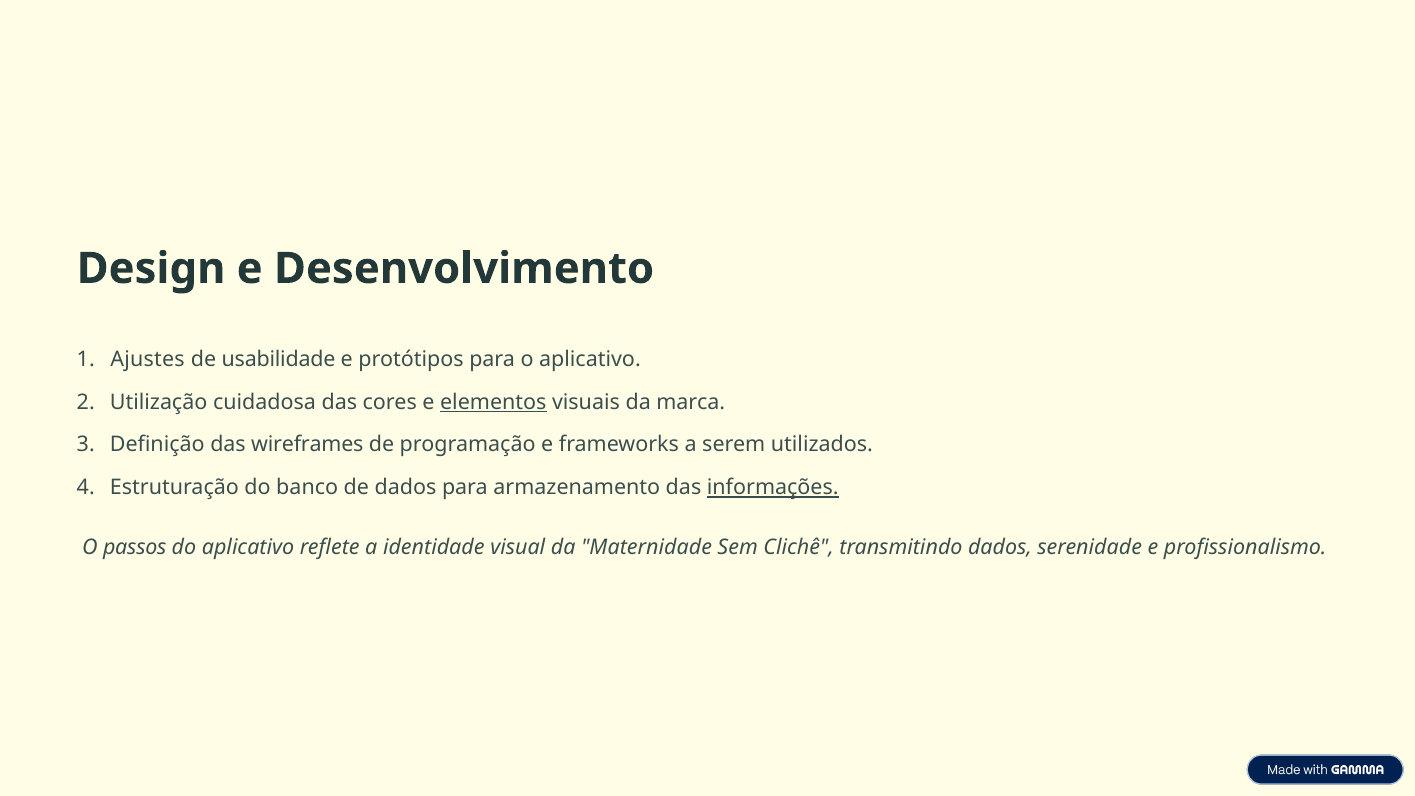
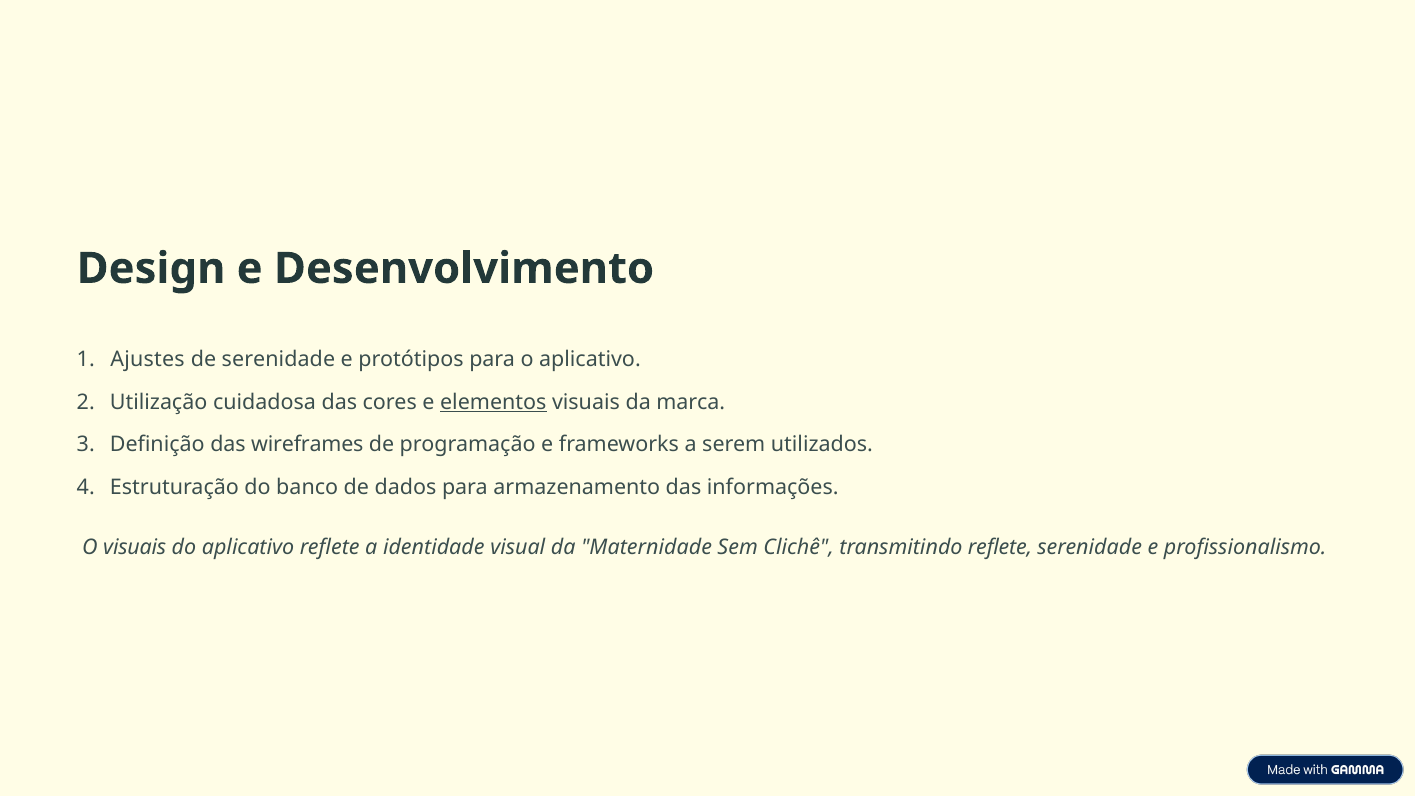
de usabilidade: usabilidade -> serenidade (278, 359)
informações underline: present -> none (773, 488)
O passos: passos -> visuais (135, 547)
transmitindo dados: dados -> reflete (1000, 547)
